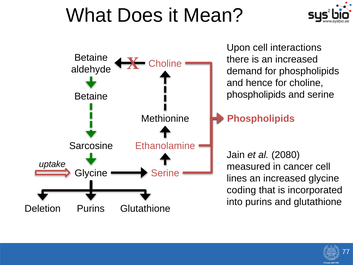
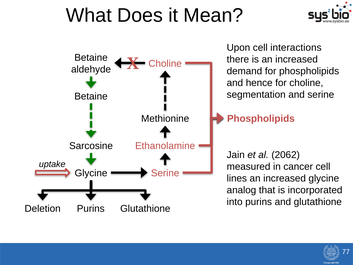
phospholipids: phospholipids -> segmentation (256, 95)
2080: 2080 -> 2062 (286, 155)
coding: coding -> analog (241, 190)
